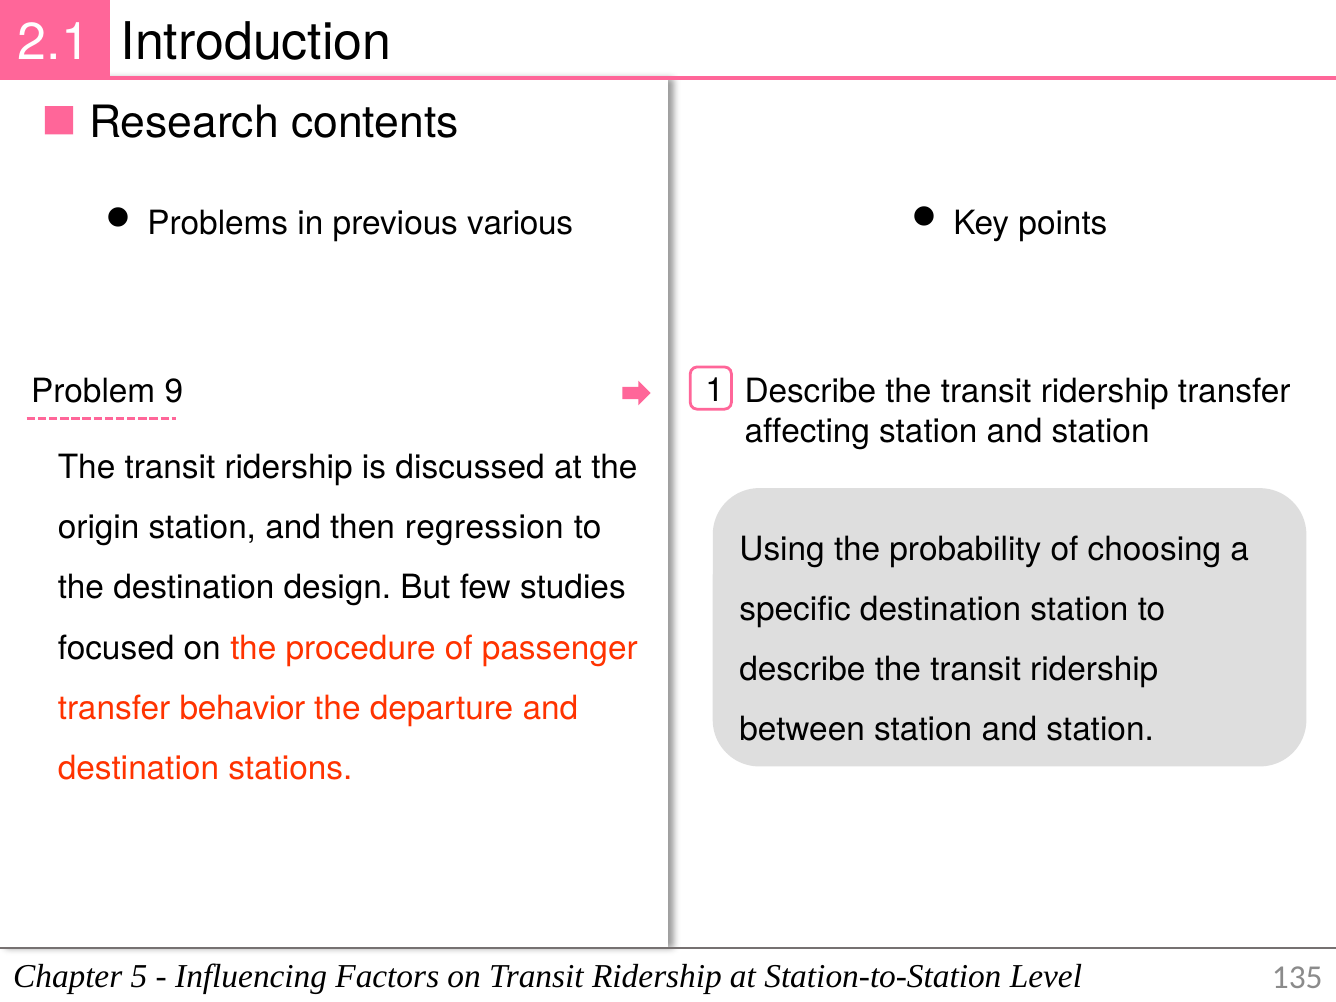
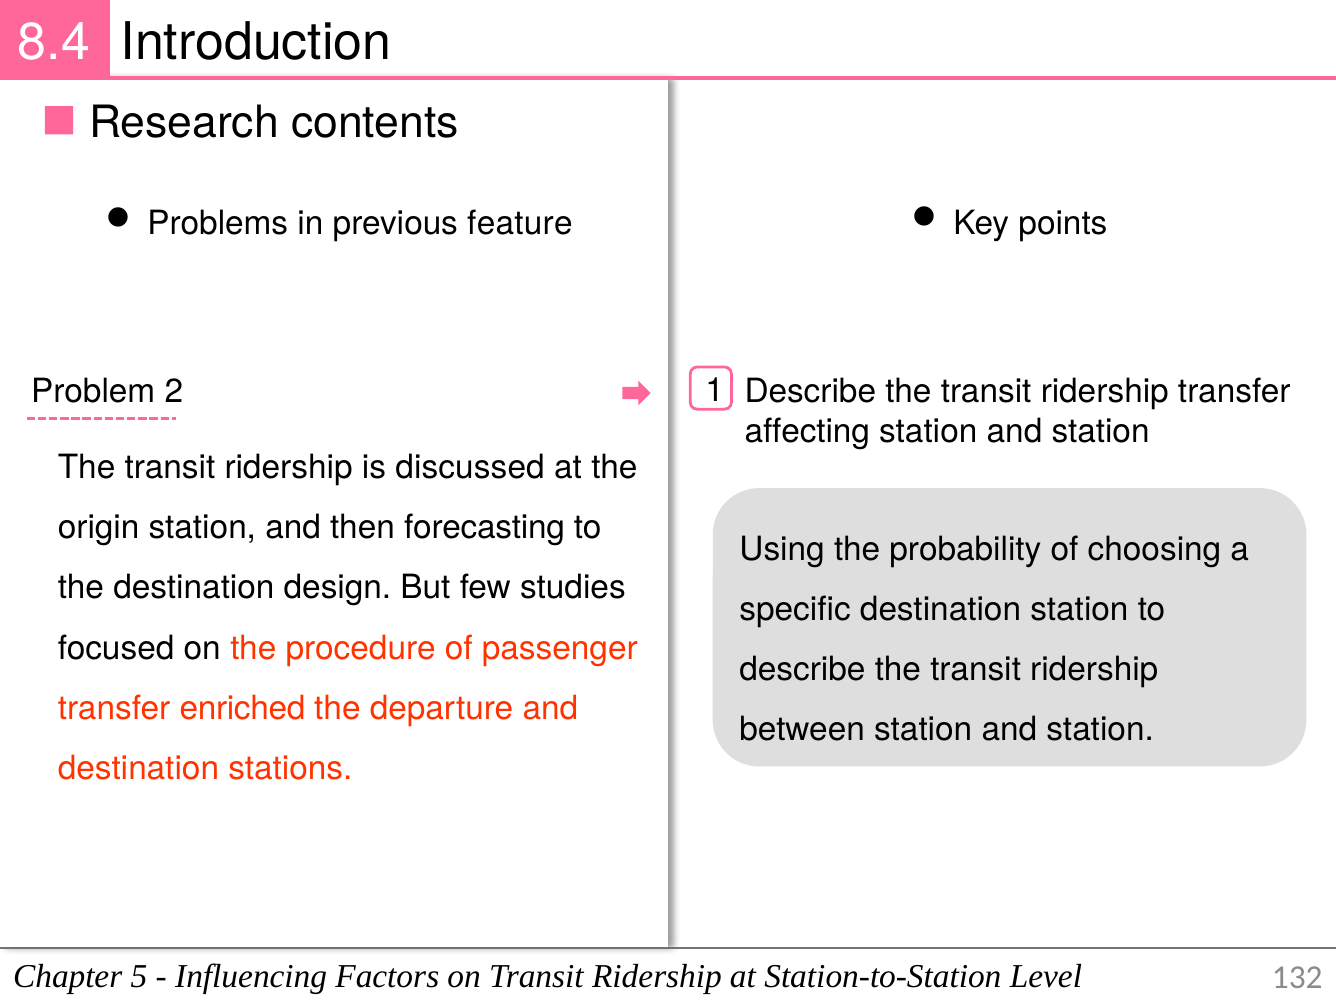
2.1: 2.1 -> 8.4 (54, 43)
various: various -> feature (520, 223)
9: 9 -> 2 (174, 392)
regression: regression -> forecasting (485, 528)
behavior: behavior -> enriched (242, 708)
135: 135 -> 132 (1297, 977)
